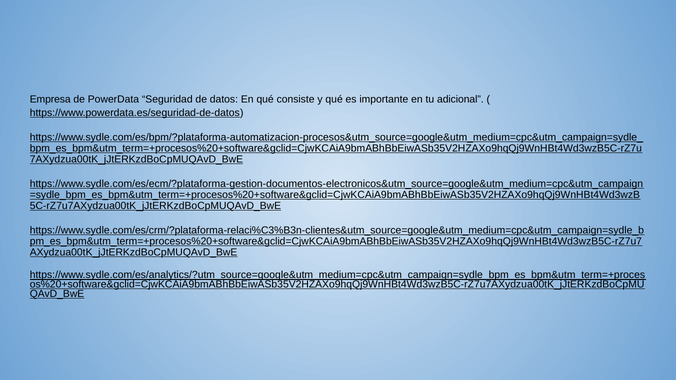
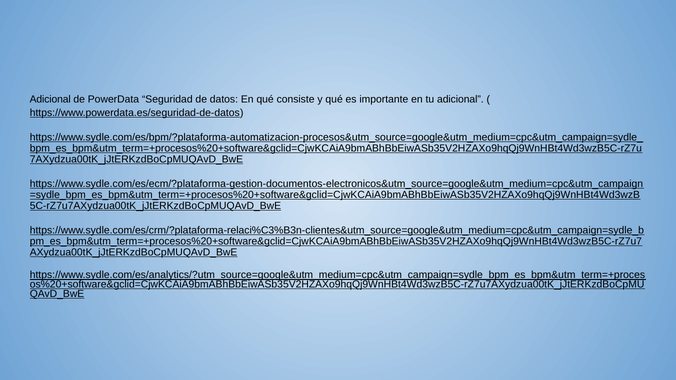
Empresa: Empresa -> Adicional (50, 100)
